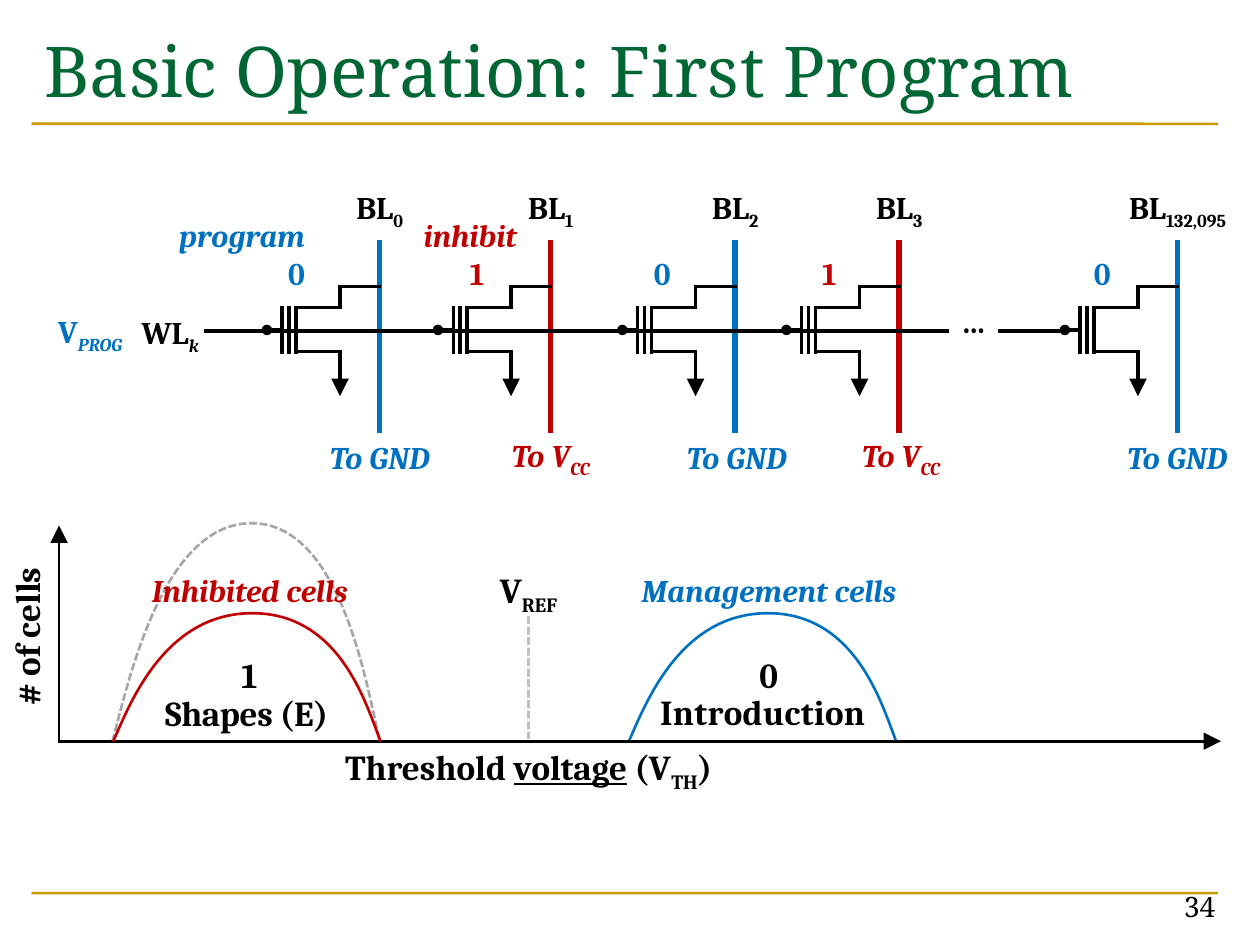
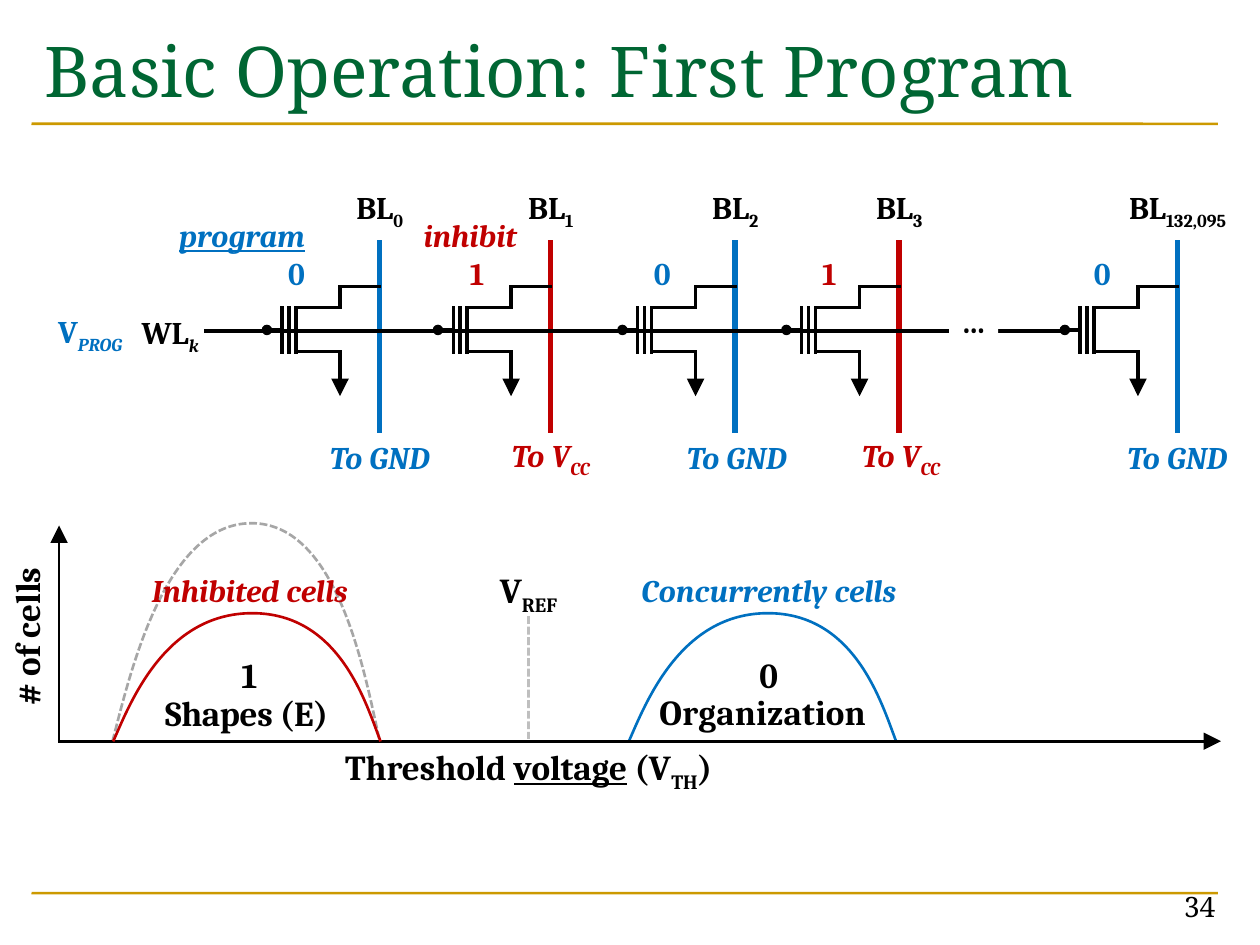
program underline: none -> present (242, 238)
Management: Management -> Concurrently (734, 592)
Introduction: Introduction -> Organization (763, 713)
